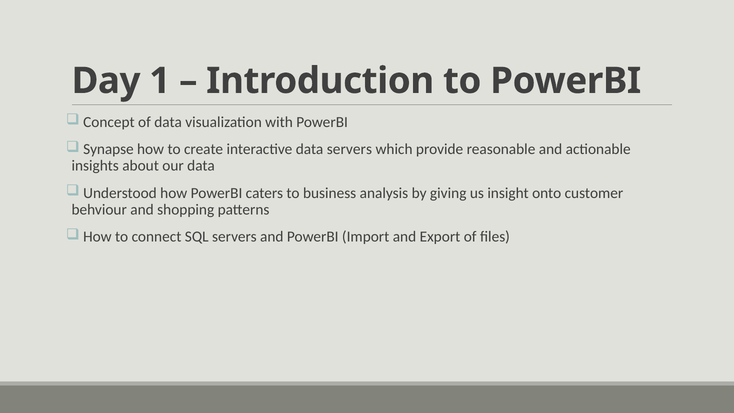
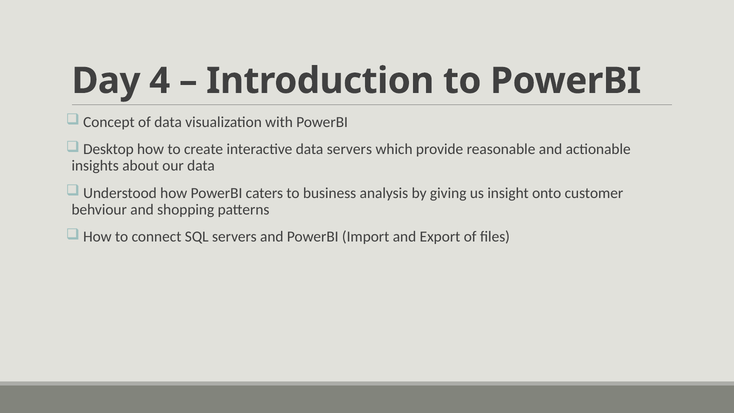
1: 1 -> 4 (160, 81)
Synapse: Synapse -> Desktop (108, 149)
